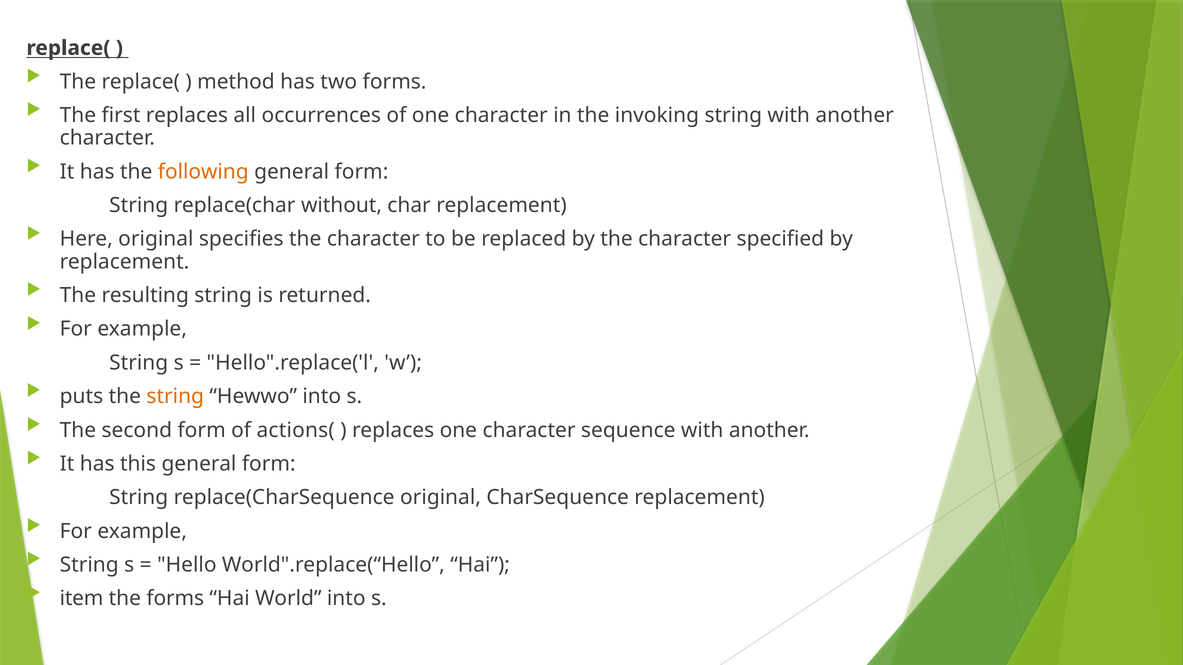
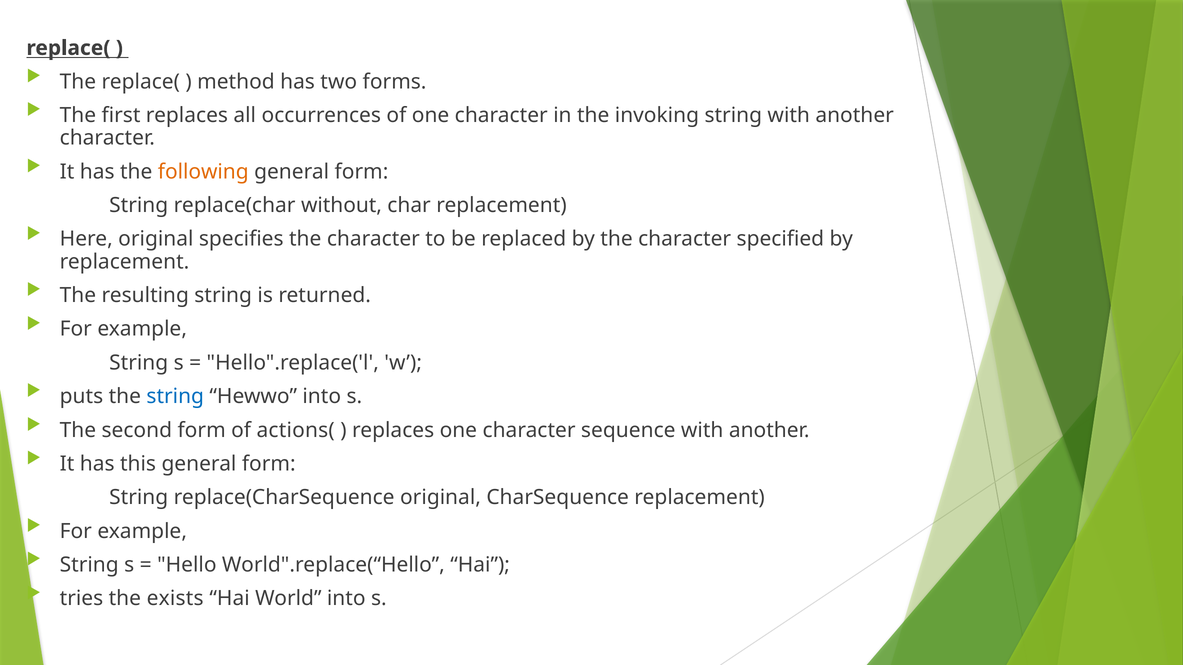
string colour: orange -> blue (175, 397)
item: item -> tries (81, 599)
the forms: forms -> exists (175, 599)
